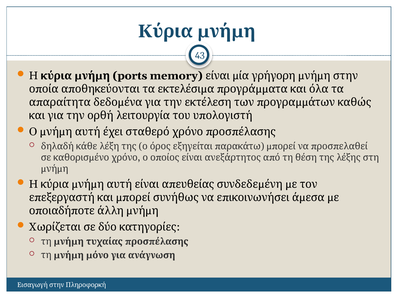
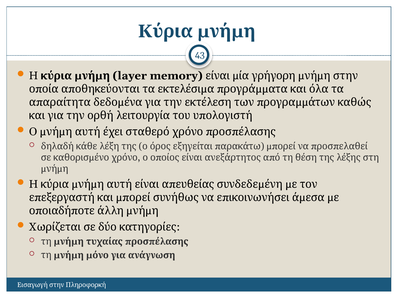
ports: ports -> layer (132, 76)
